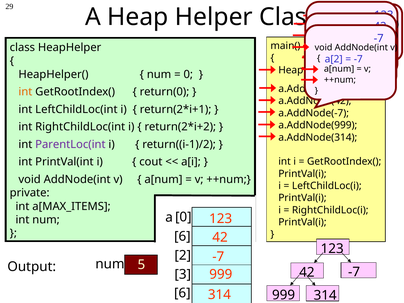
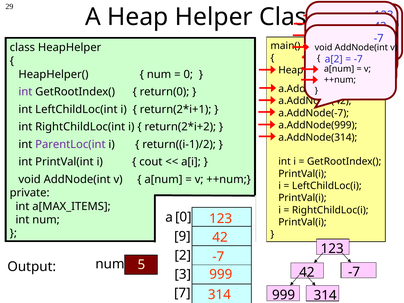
int colour: orange -> purple (25, 92)
6: 6 -> 9 (182, 236)
6: 6 -> 7 (182, 293)
